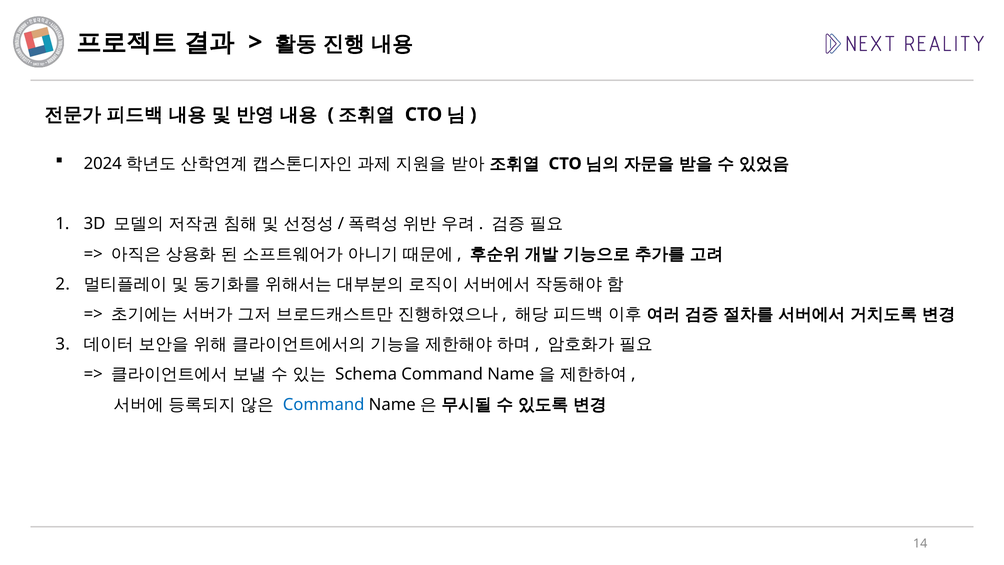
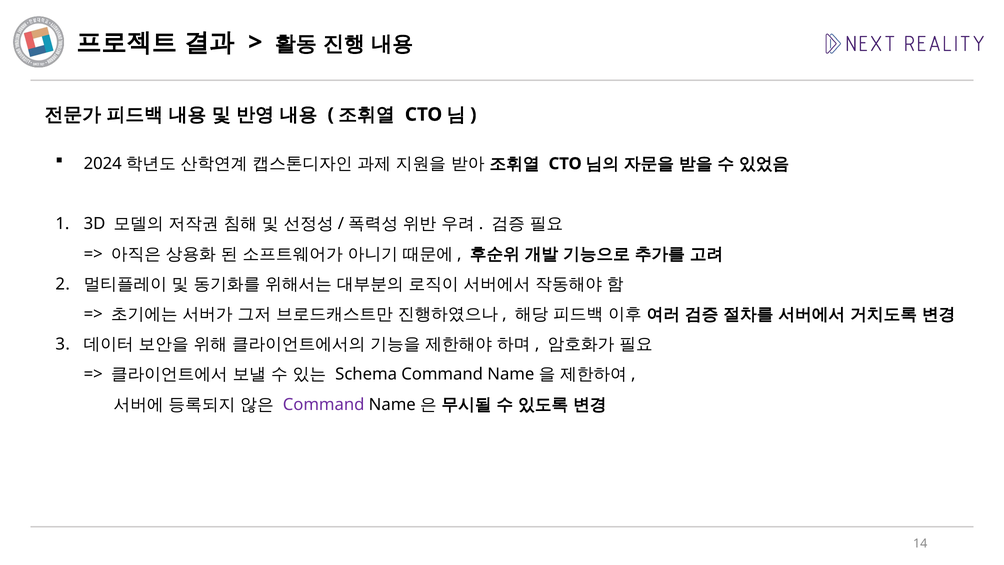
Command colour: blue -> purple (324, 404)
